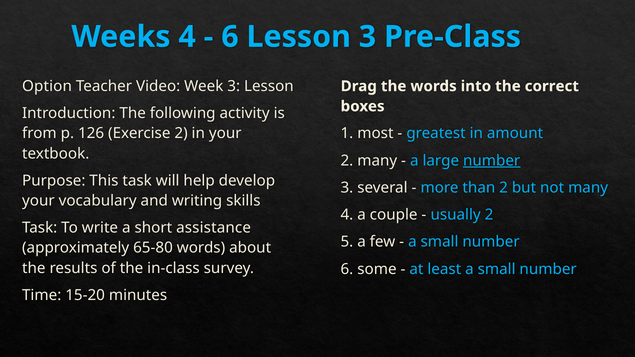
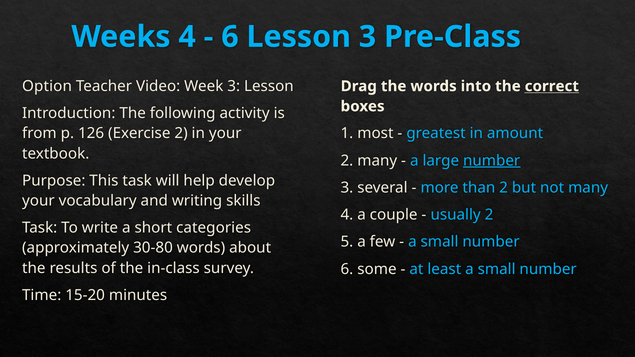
correct underline: none -> present (552, 86)
assistance: assistance -> categories (214, 228)
65-80: 65-80 -> 30-80 (153, 248)
